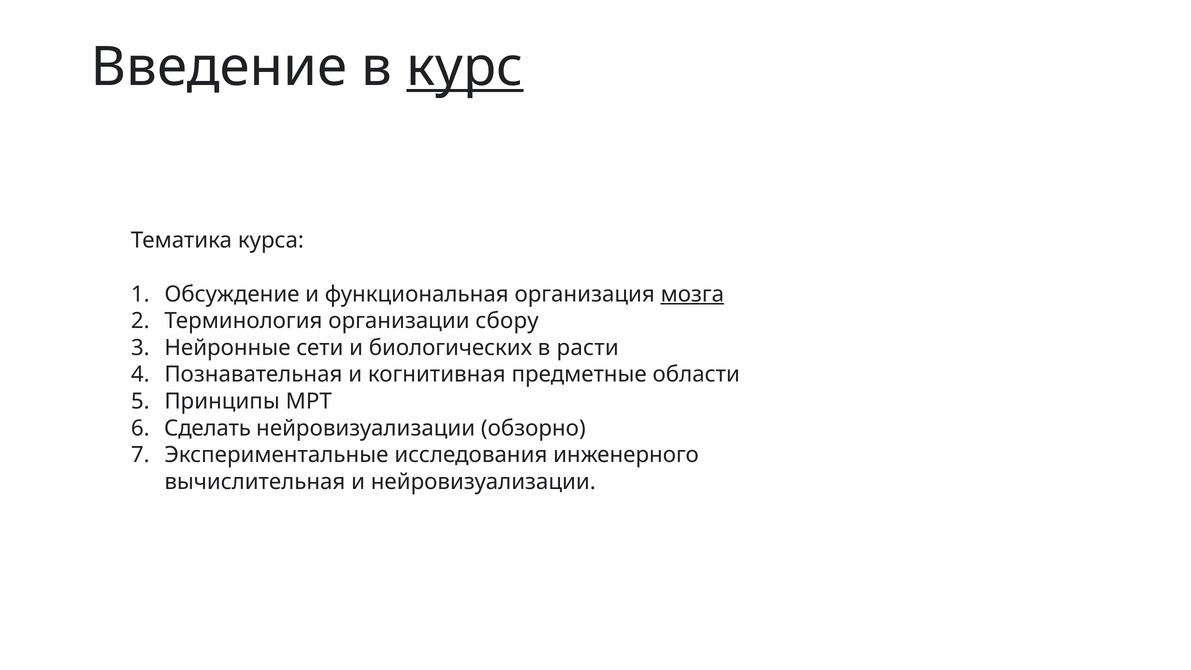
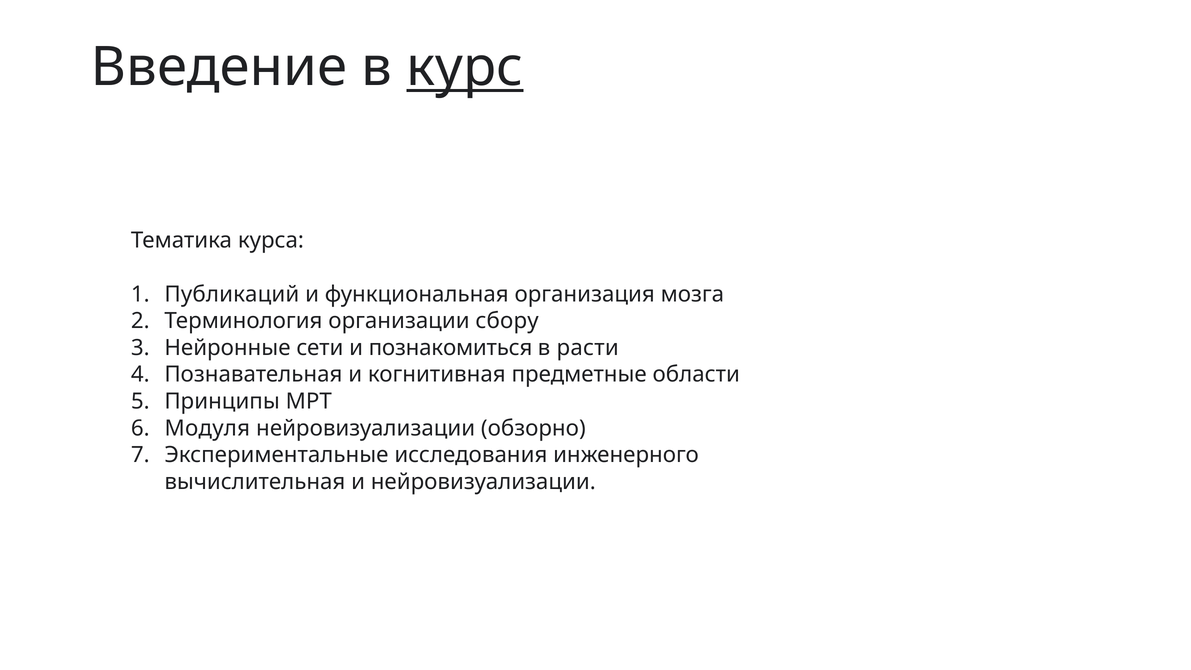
Обсуждение: Обсуждение -> Публикаций (232, 294)
мозга underline: present -> none (692, 294)
биологических: биологических -> познакомиться (451, 348)
Сделать: Сделать -> Модуля (207, 428)
